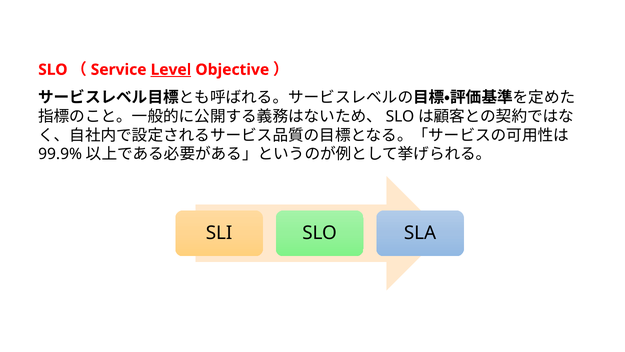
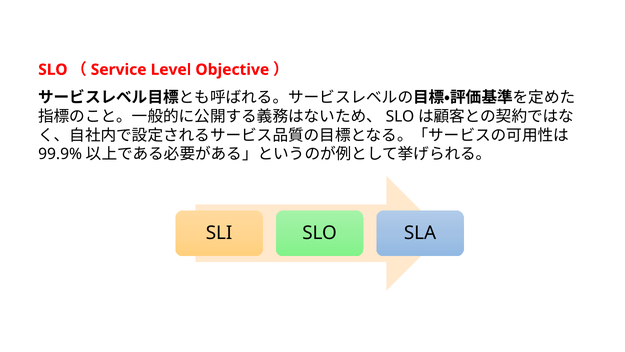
Level underline: present -> none (171, 70)
